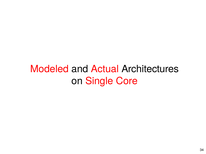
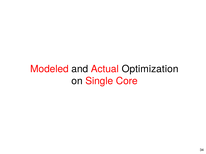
Architectures: Architectures -> Optimization (150, 69)
